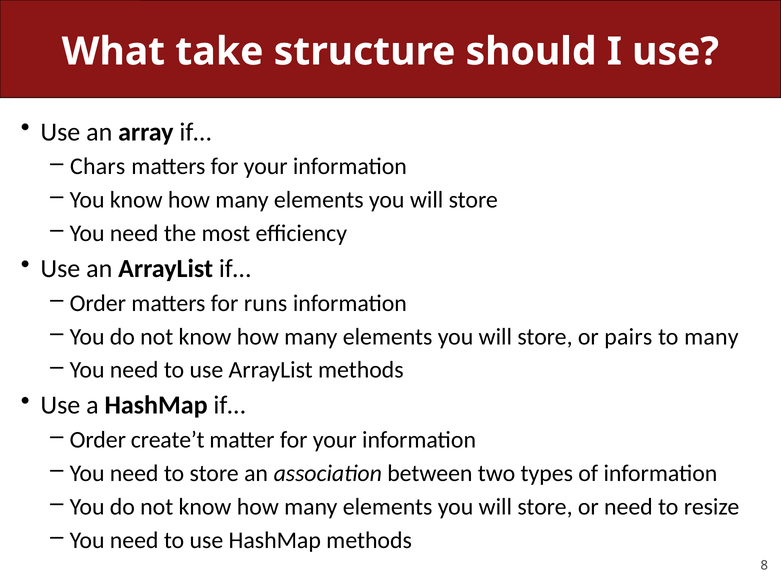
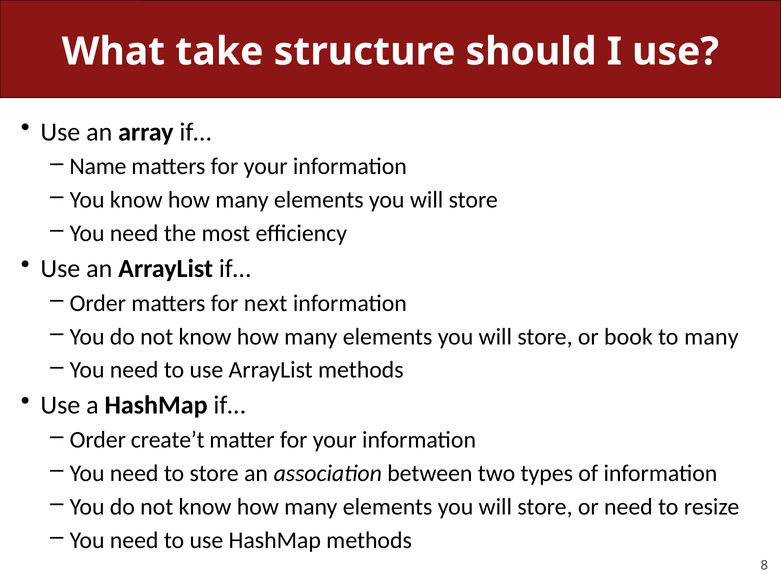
Chars: Chars -> Name (98, 167)
runs: runs -> next (266, 303)
pairs: pairs -> book (628, 337)
